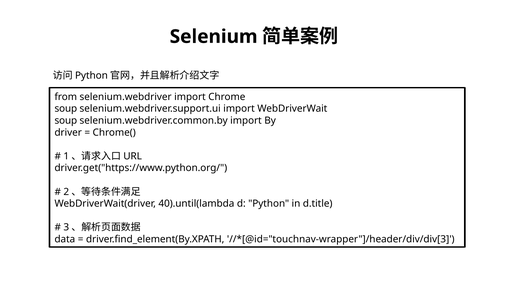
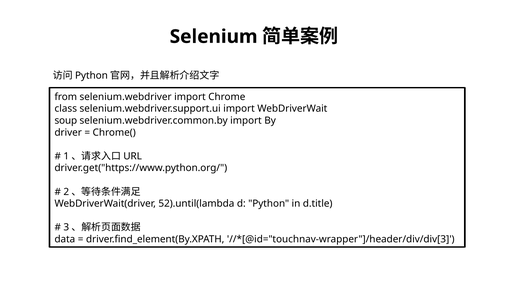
soup: soup -> class (66, 109)
40).until(lambda: 40).until(lambda -> 52).until(lambda (196, 203)
